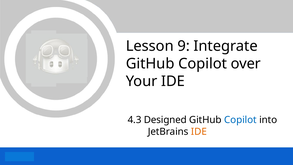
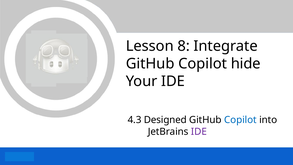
9: 9 -> 8 (184, 46)
over: over -> hide (246, 64)
IDE colour: orange -> purple (199, 131)
